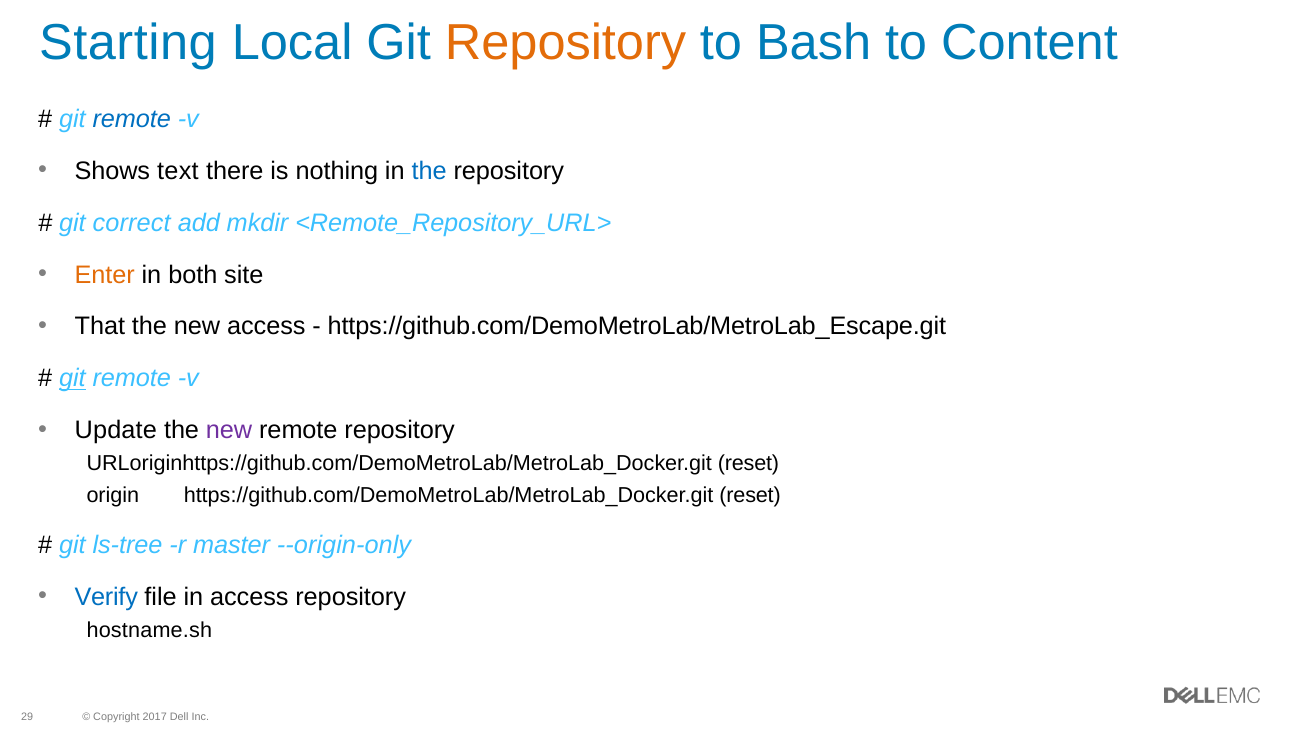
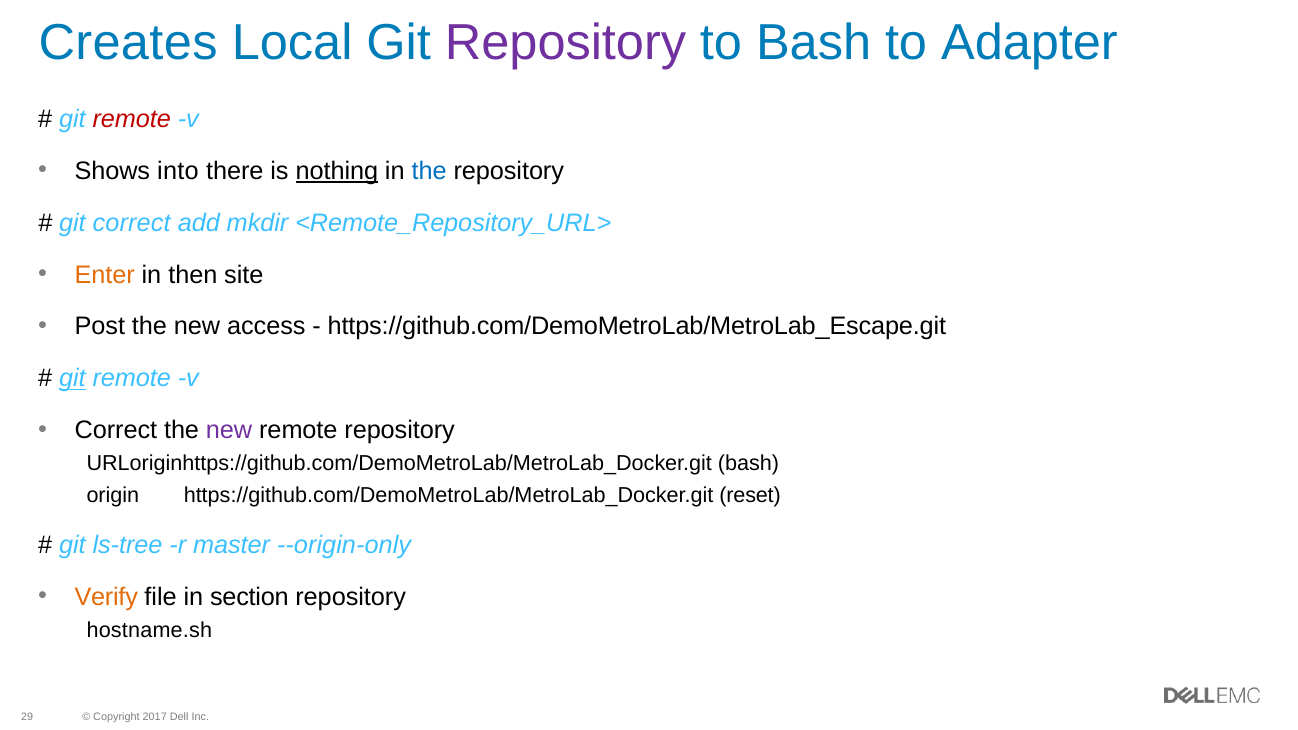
Starting: Starting -> Creates (128, 43)
Repository colour: orange -> purple (565, 43)
Content: Content -> Adapter (1029, 43)
remote colour: blue -> red (132, 119)
text: text -> into (178, 171)
nothing underline: none -> present (337, 171)
both: both -> then (193, 275)
That: That -> Post (100, 327)
Update: Update -> Correct (116, 430)
URLoriginhttps://github.com/DemoMetroLab/MetroLab_Docker.git reset: reset -> bash (748, 464)
Verify colour: blue -> orange (106, 597)
in access: access -> section (249, 597)
